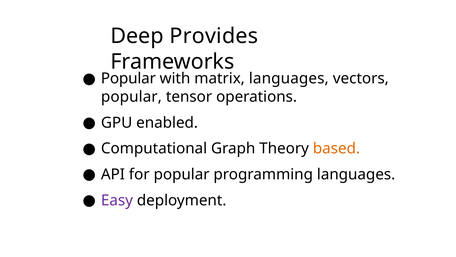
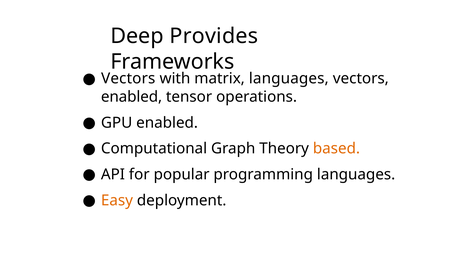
Popular: Popular -> Vectors (128, 78)
popular: popular -> enabled (132, 97)
Easy colour: purple -> orange (117, 200)
